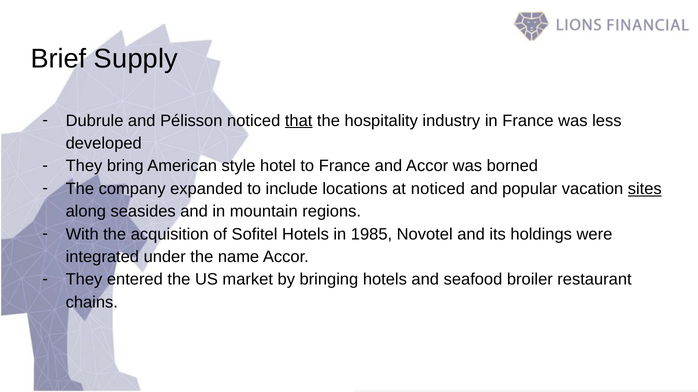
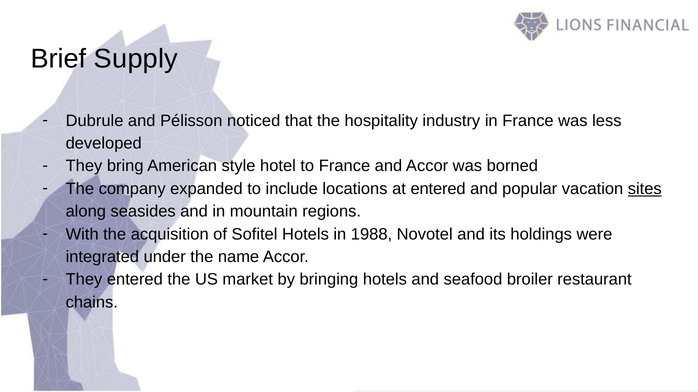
that underline: present -> none (299, 121)
at noticed: noticed -> entered (438, 189)
1985: 1985 -> 1988 (371, 234)
